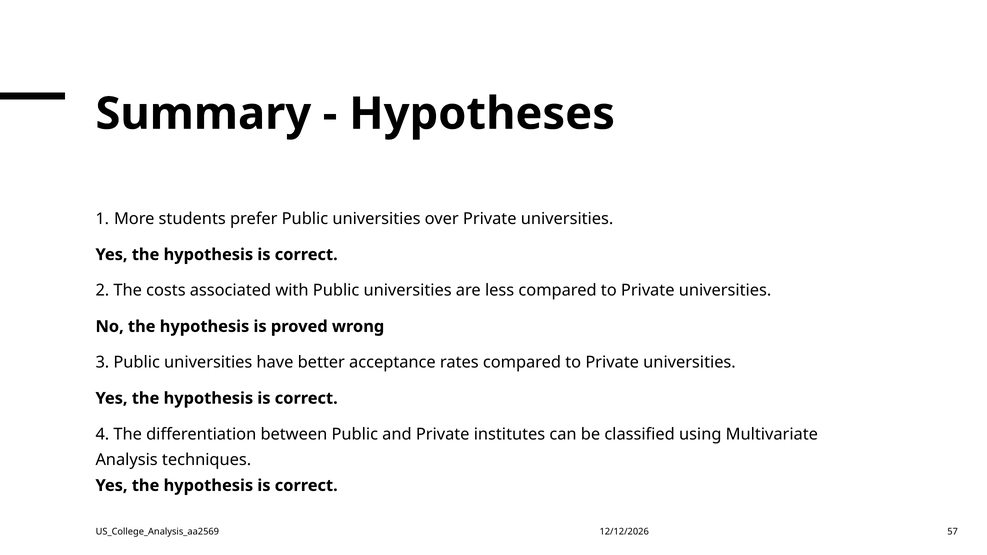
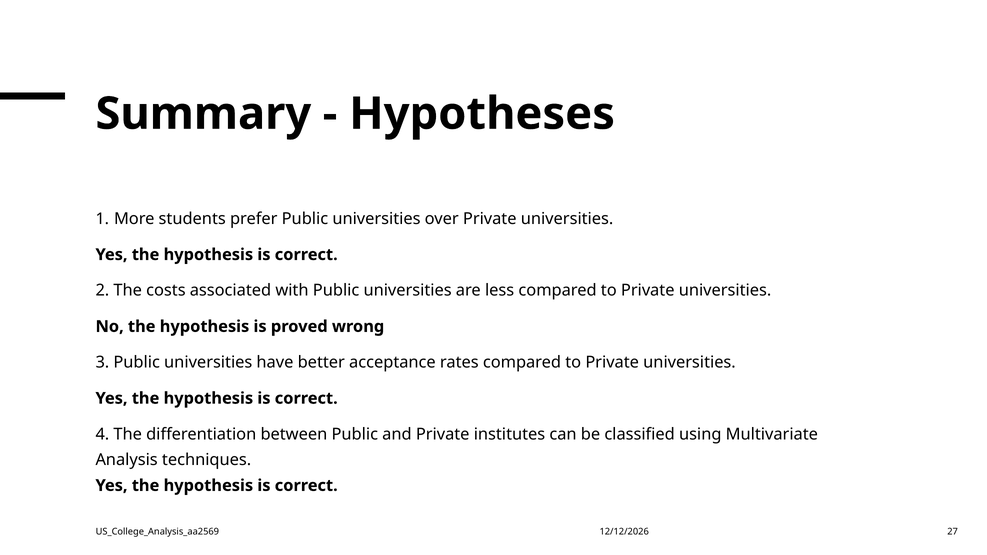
57: 57 -> 27 (953, 532)
